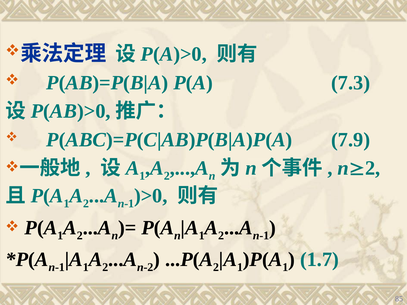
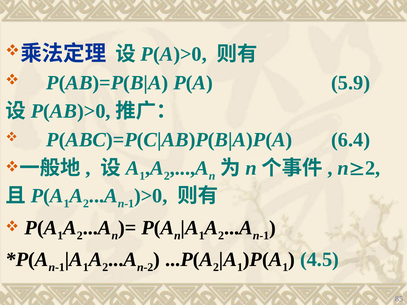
7.3: 7.3 -> 5.9 (351, 83)
7.9: 7.9 -> 6.4 (351, 140)
1.7: 1.7 -> 4.5 (320, 260)
